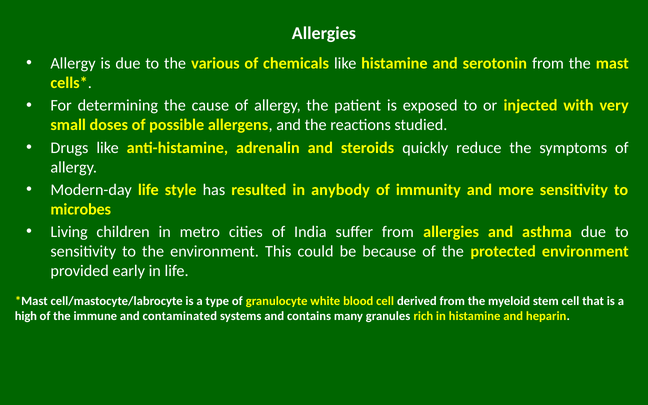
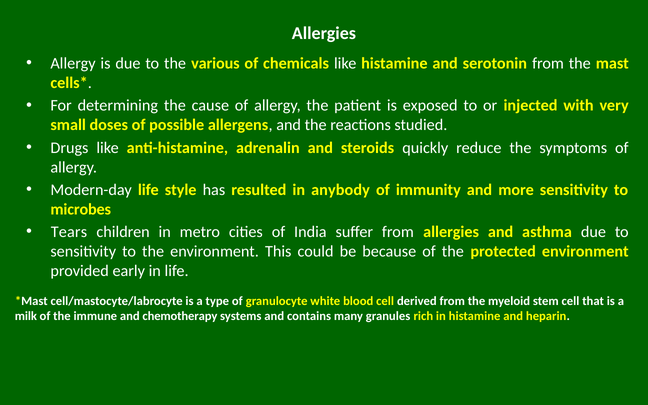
Living: Living -> Tears (69, 232)
high: high -> milk (26, 316)
contaminated: contaminated -> chemotherapy (180, 316)
